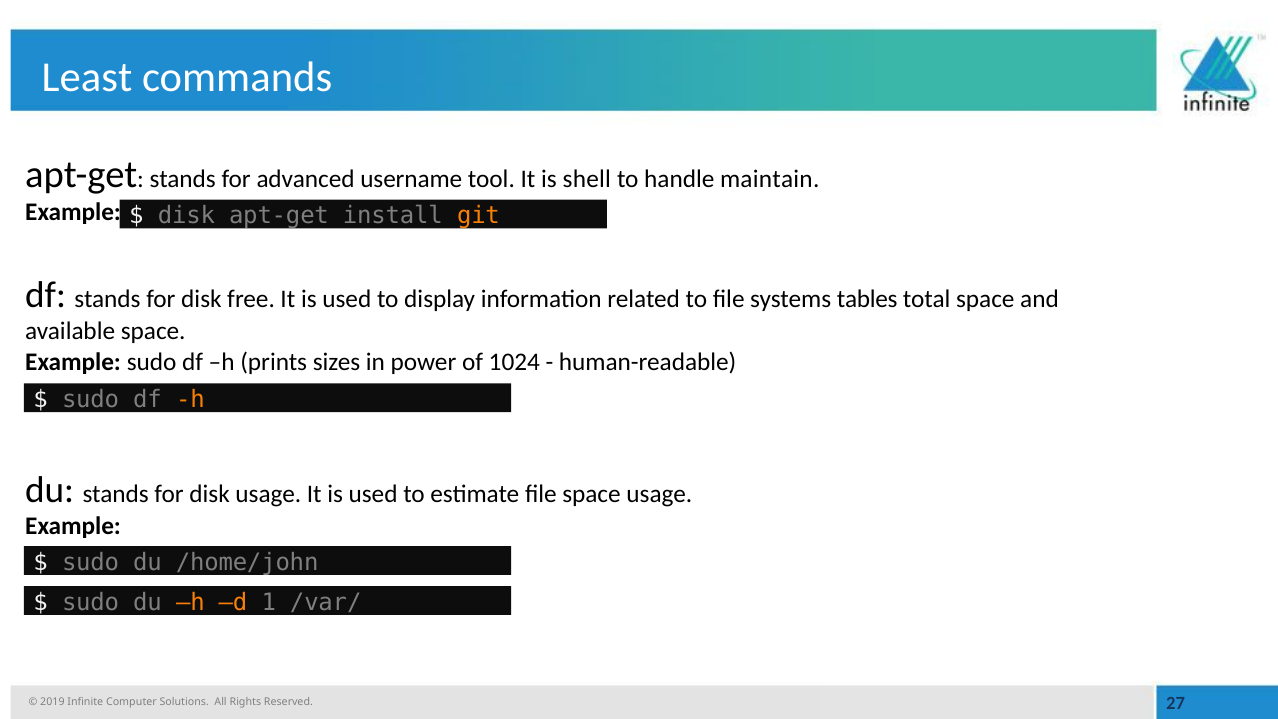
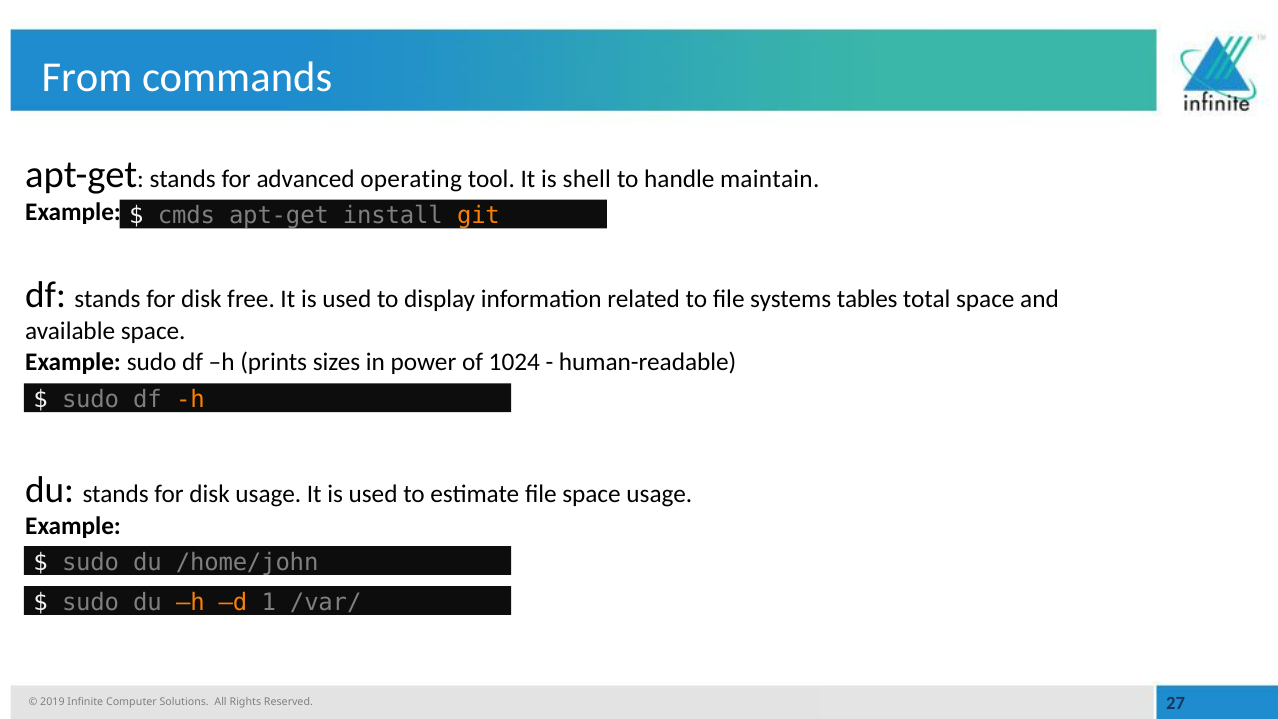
Least: Least -> From (87, 77)
username: username -> operating (411, 179)
disk: disk -> cmds (187, 216)
